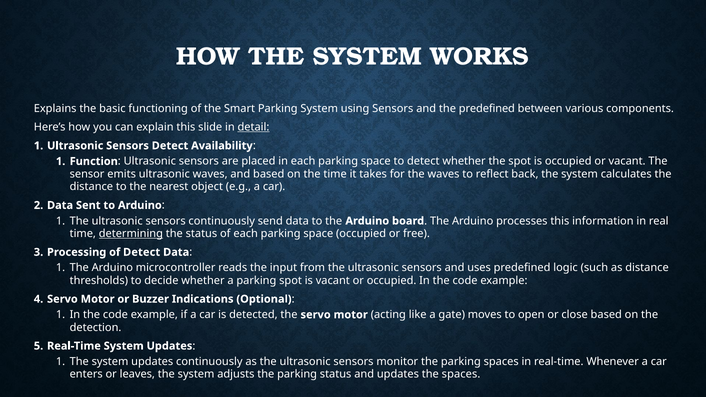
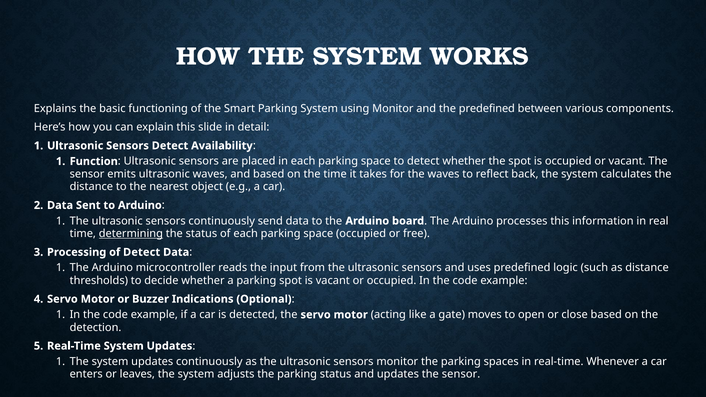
using Sensors: Sensors -> Monitor (393, 109)
detail underline: present -> none (253, 127)
updates the spaces: spaces -> sensor (461, 374)
